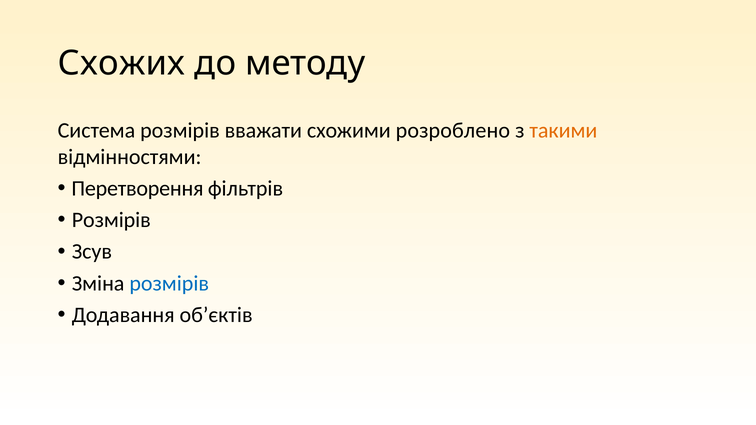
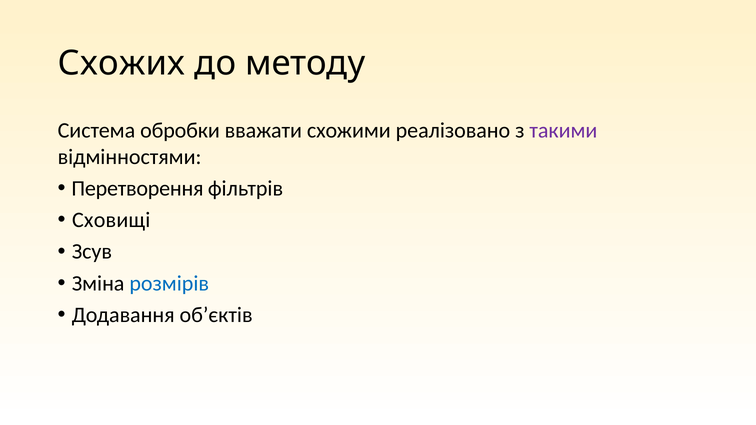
Система розмірів: розмірів -> обробки (180, 131)
розроблено: розроблено -> реалізовано (453, 131)
такими colour: orange -> purple (563, 131)
Розмірів: Розмірів -> Сховищі (111, 220)
